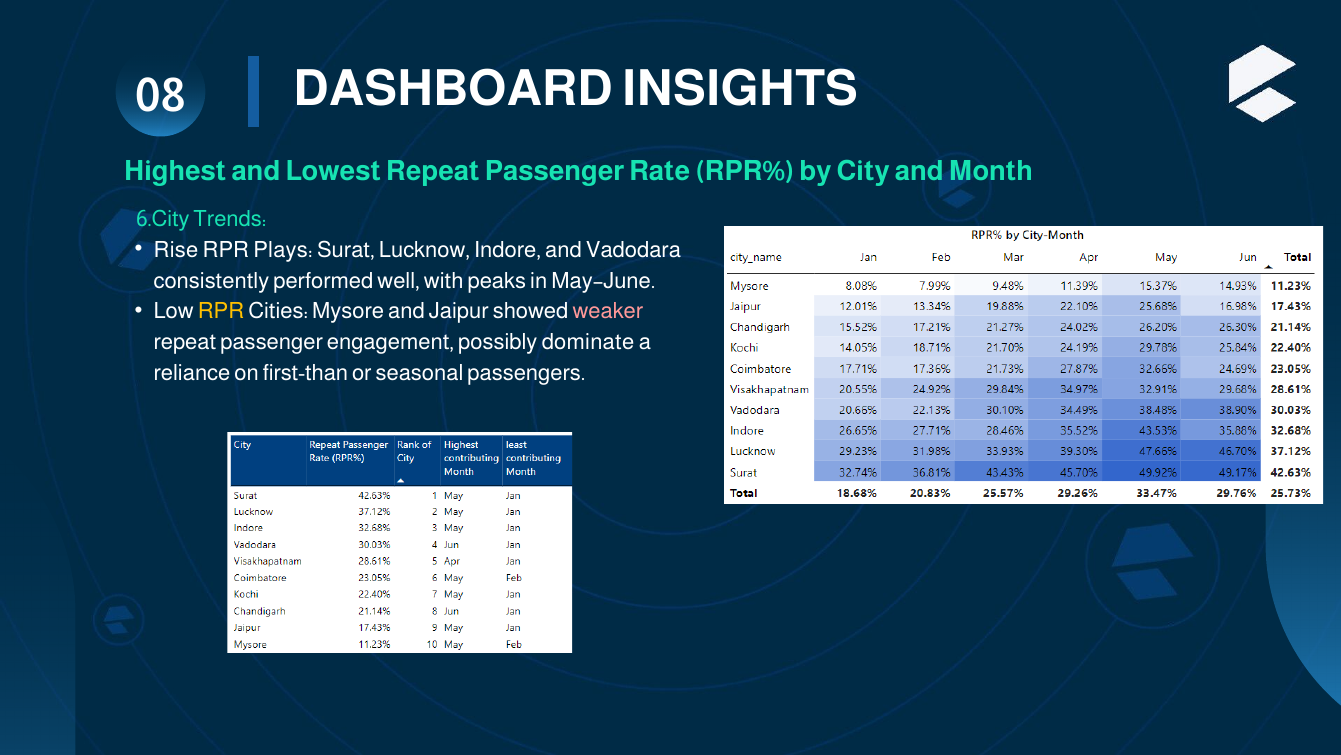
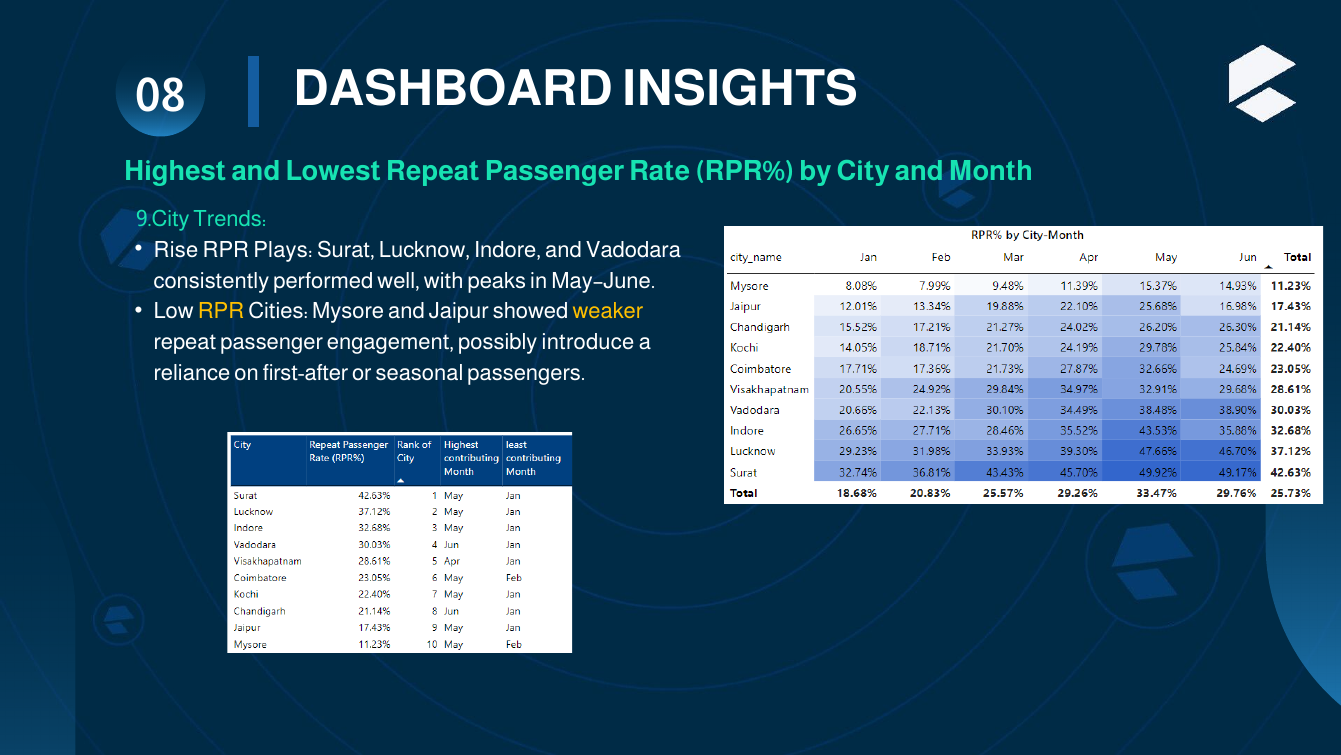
6.City: 6.City -> 9.City (163, 219)
weaker colour: pink -> yellow (608, 311)
dominate: dominate -> introduce (588, 342)
first-than: first-than -> first-after (306, 373)
